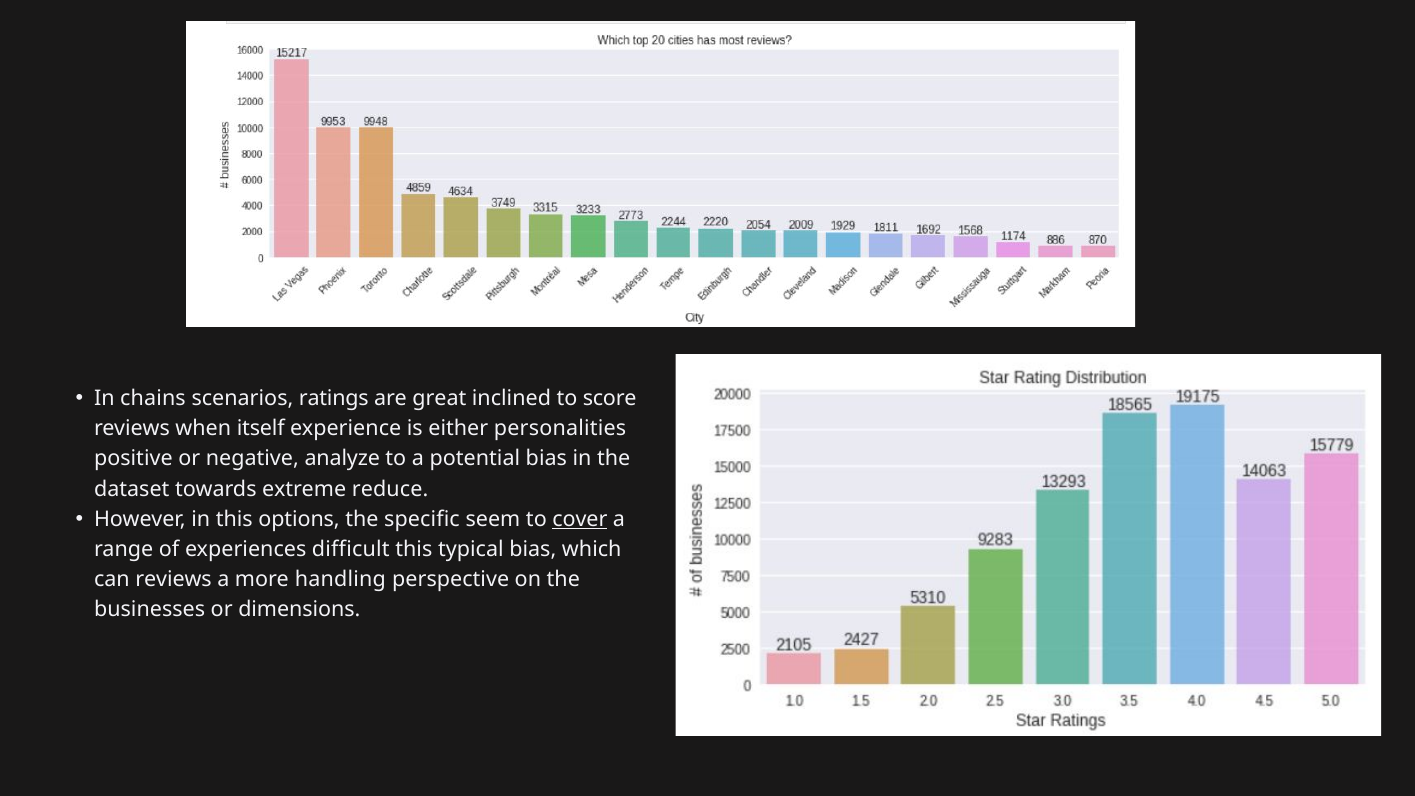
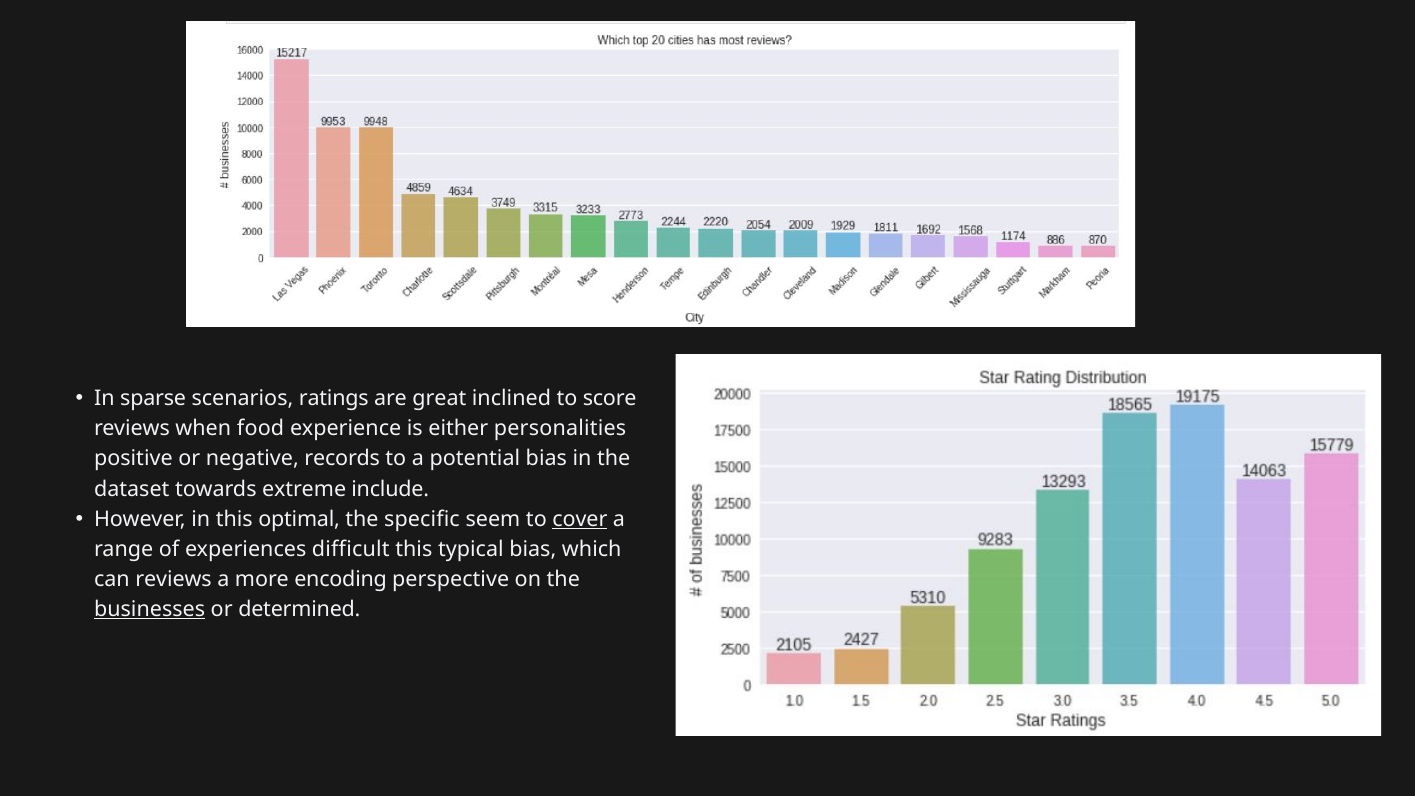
chains: chains -> sparse (153, 399)
itself: itself -> food (261, 429)
analyze: analyze -> records (342, 459)
reduce: reduce -> include (390, 489)
options: options -> optimal (299, 519)
handling: handling -> encoding (341, 579)
businesses underline: none -> present (150, 610)
dimensions: dimensions -> determined (299, 610)
